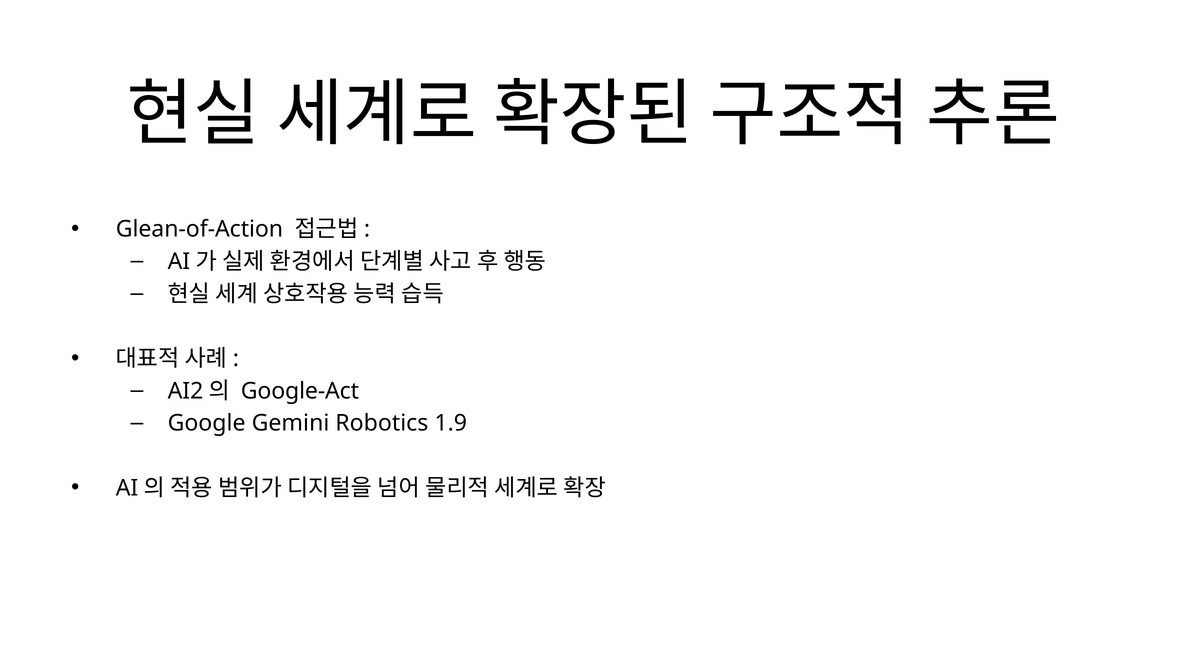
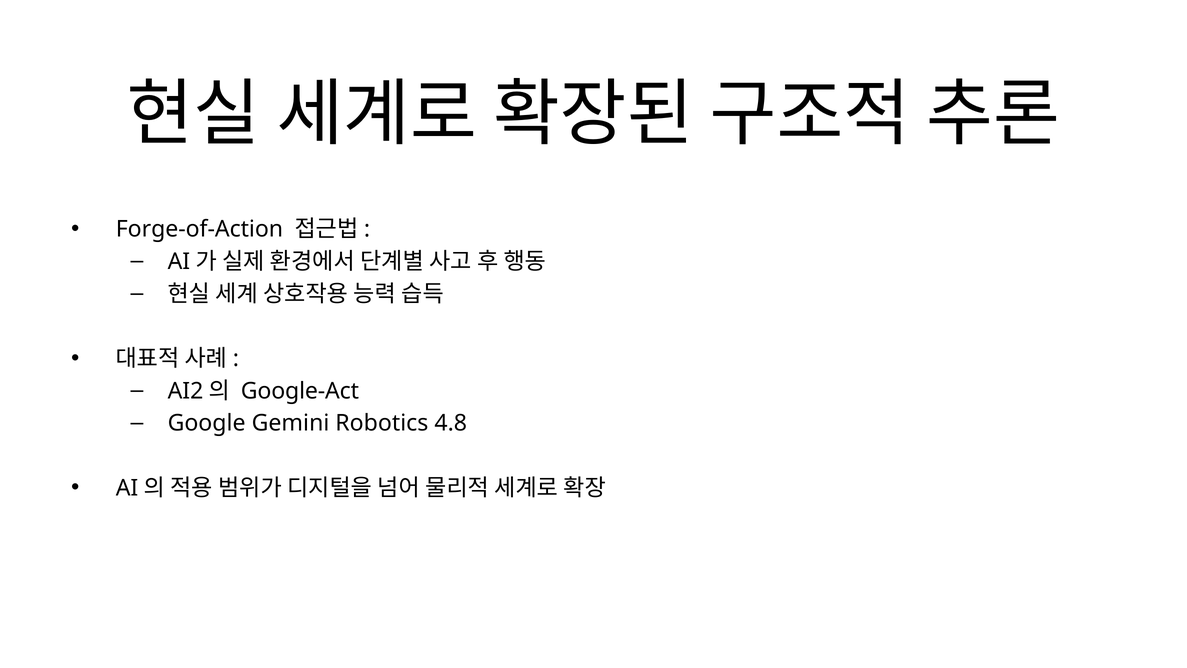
Glean-of-Action: Glean-of-Action -> Forge-of-Action (199, 229)
1.9: 1.9 -> 4.8 (451, 423)
